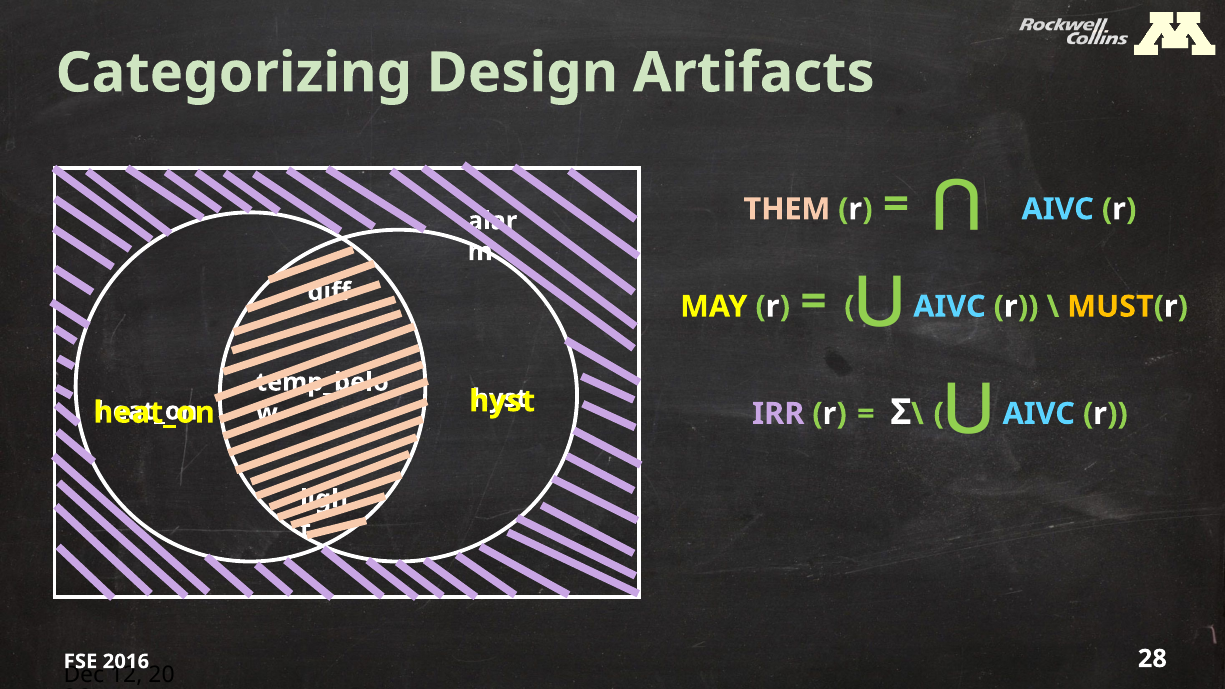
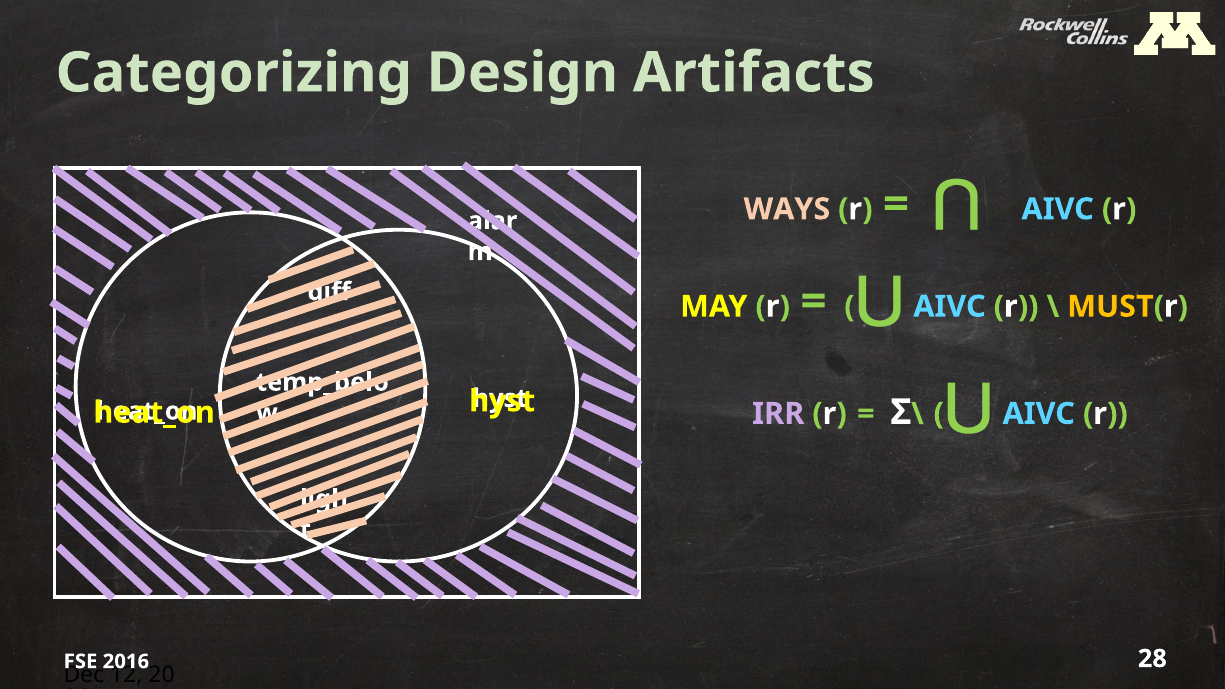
THEM: THEM -> WAYS (787, 209)
